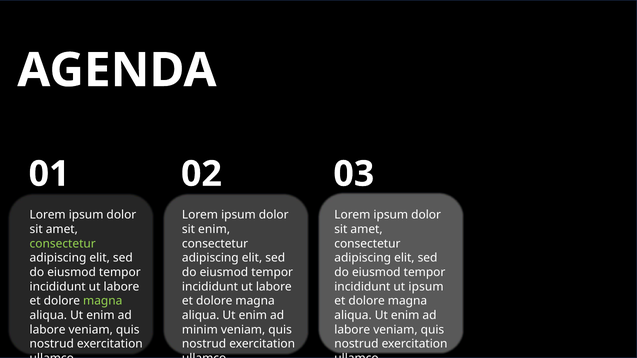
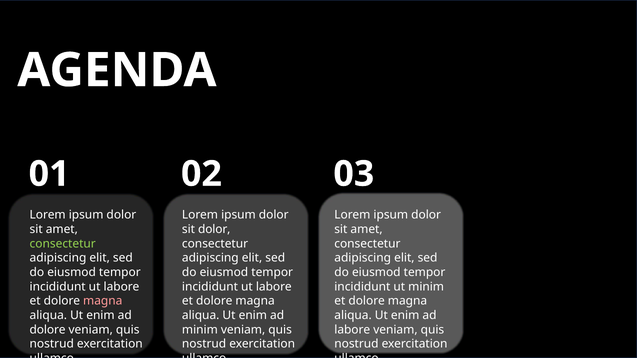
sit enim: enim -> dolor (214, 230)
ut ipsum: ipsum -> minim (426, 287)
magna colour: light green -> pink (103, 301)
labore: labore -> dolore (48, 330)
